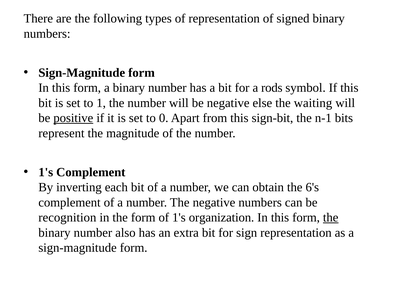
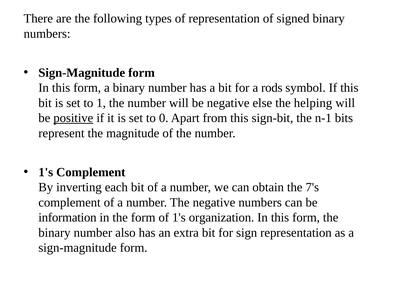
waiting: waiting -> helping (313, 103)
6's: 6's -> 7's (312, 187)
recognition: recognition -> information (67, 217)
the underline: present -> none (331, 217)
